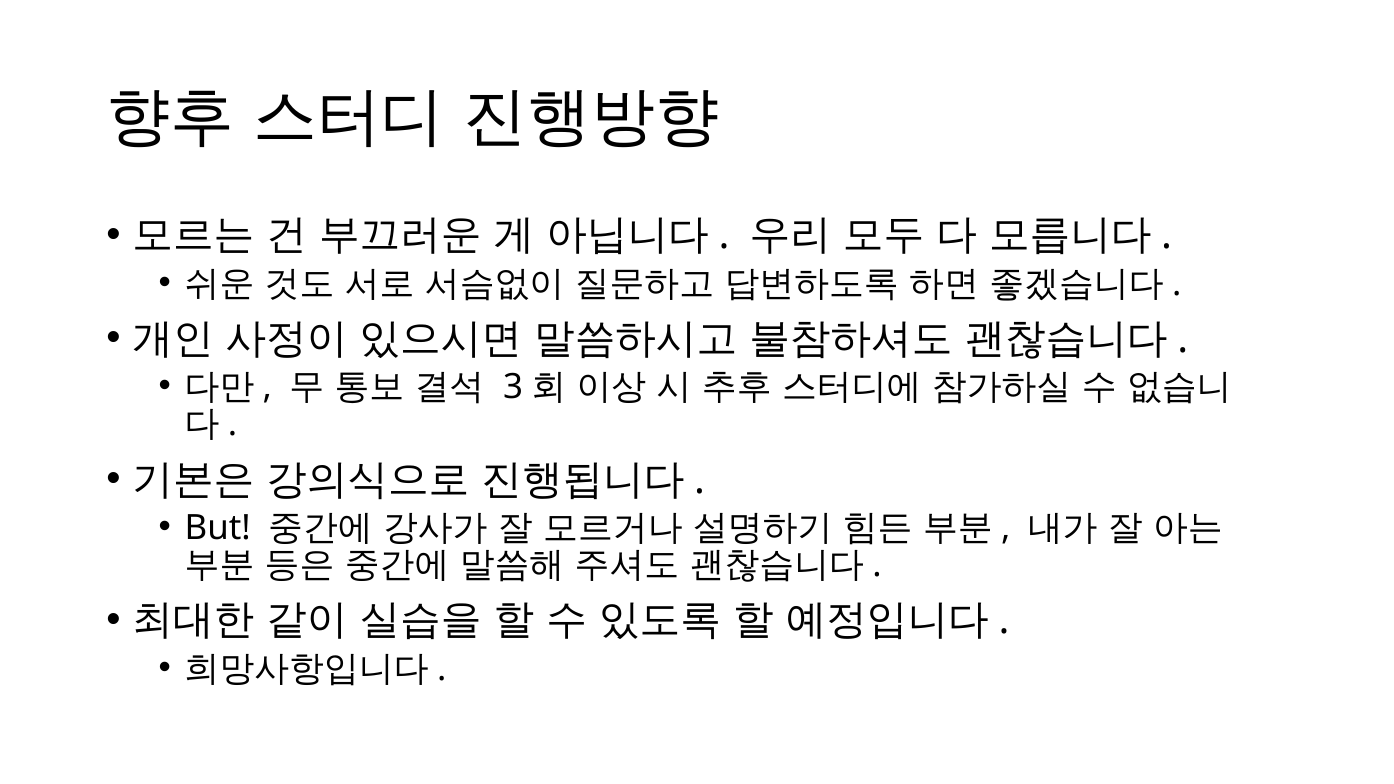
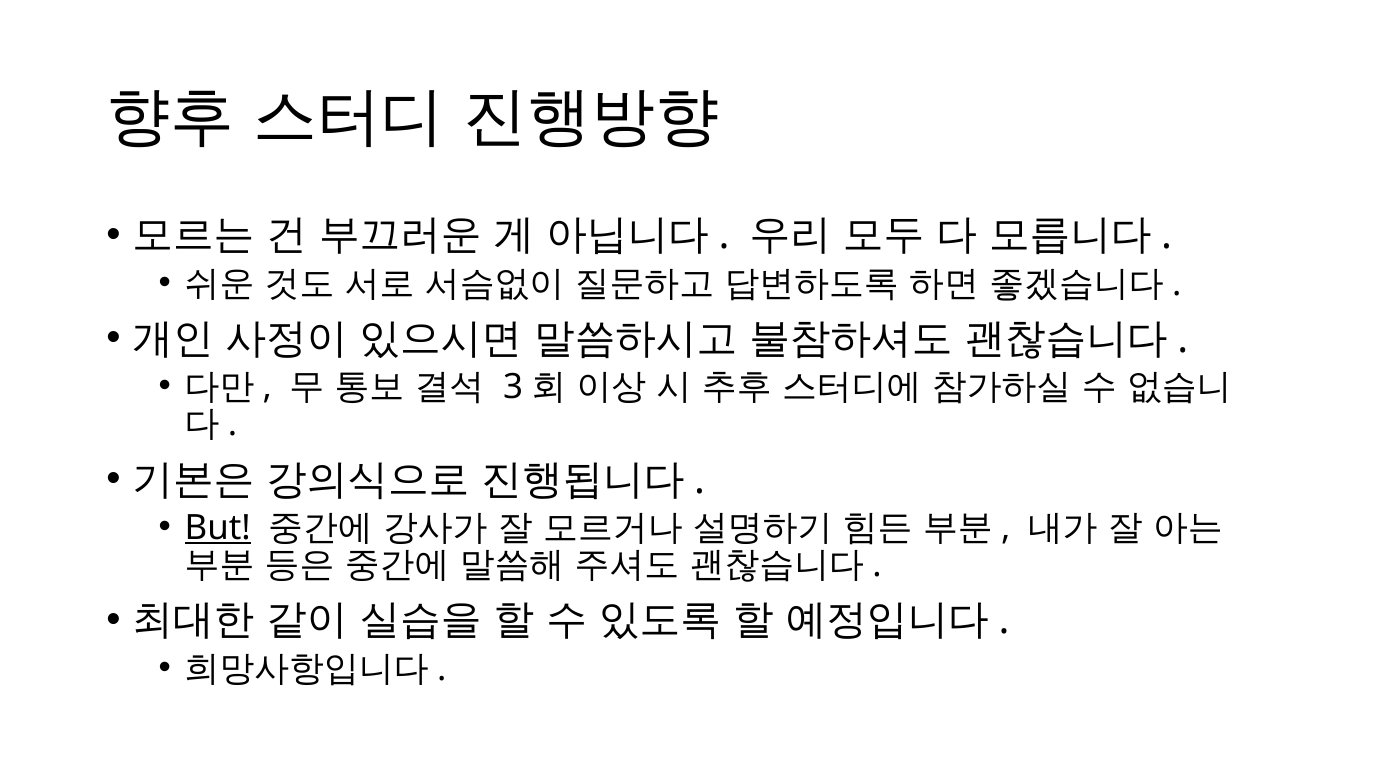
But underline: none -> present (218, 528)
